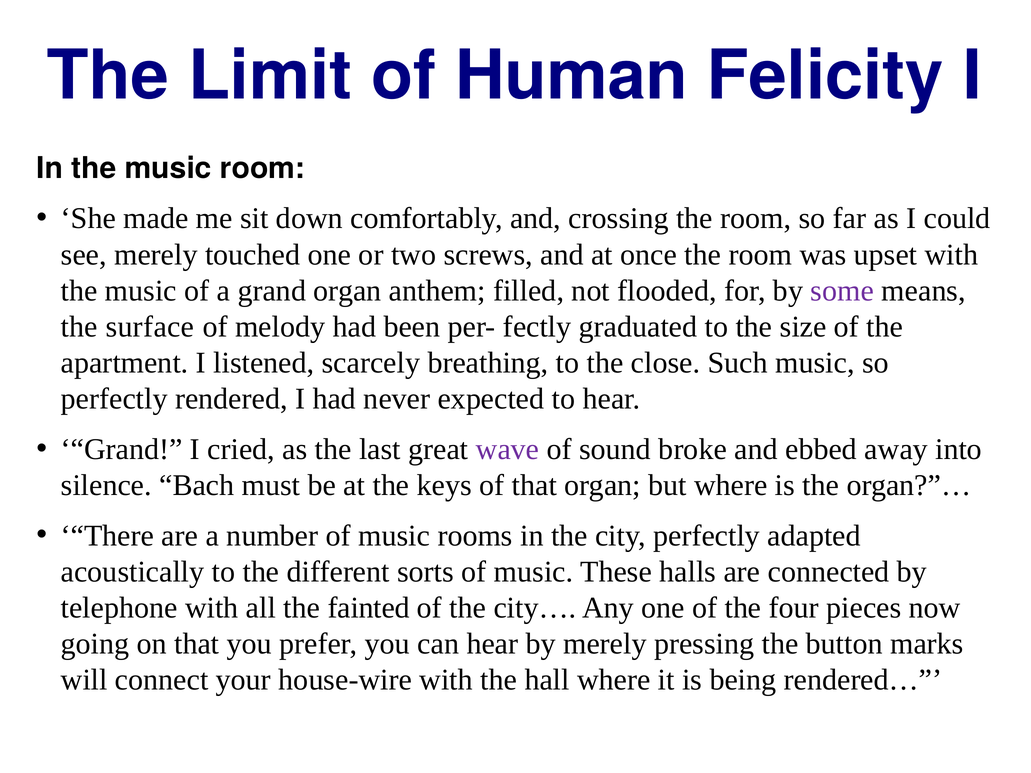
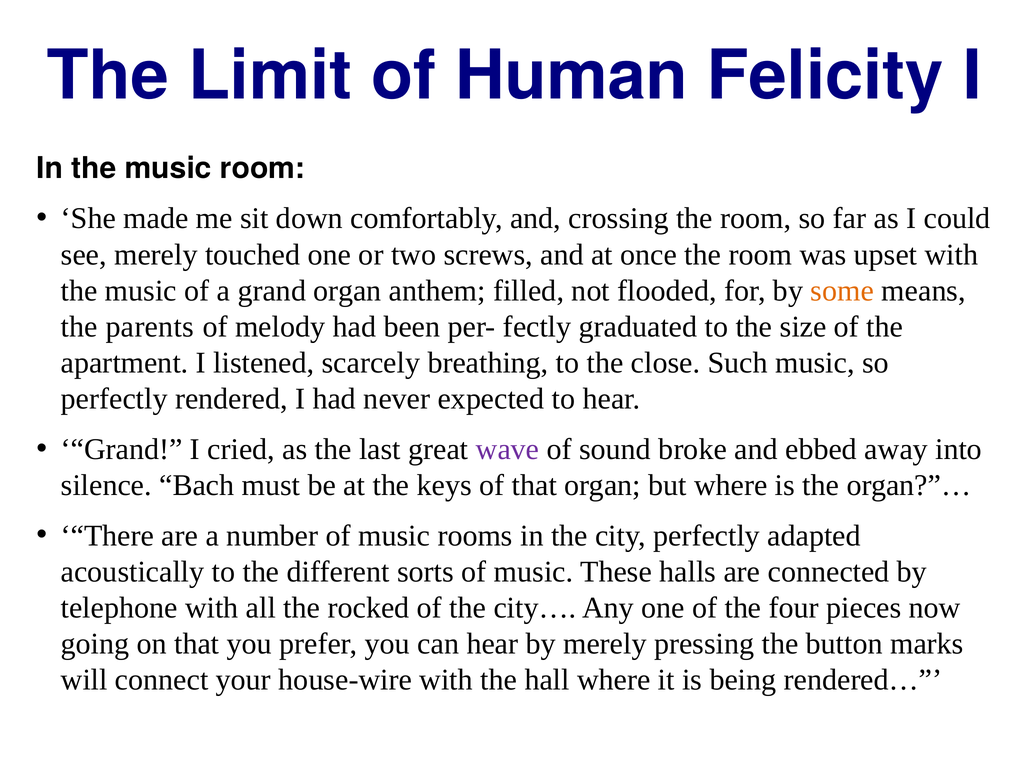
some colour: purple -> orange (842, 291)
surface: surface -> parents (150, 327)
fainted: fainted -> rocked (369, 608)
